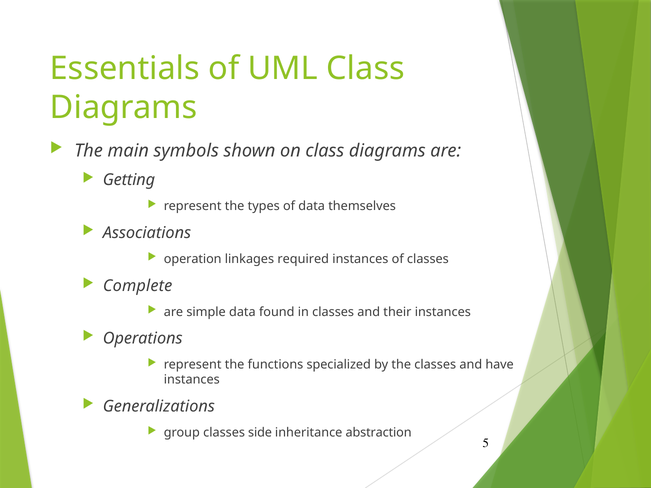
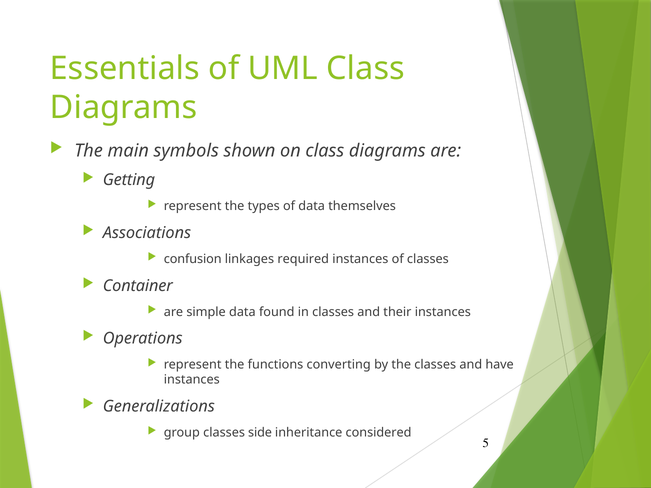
operation: operation -> confusion (193, 259)
Complete: Complete -> Container (138, 286)
specialized: specialized -> converting (339, 365)
abstraction: abstraction -> considered (379, 433)
